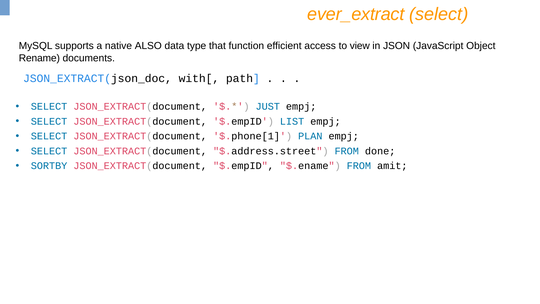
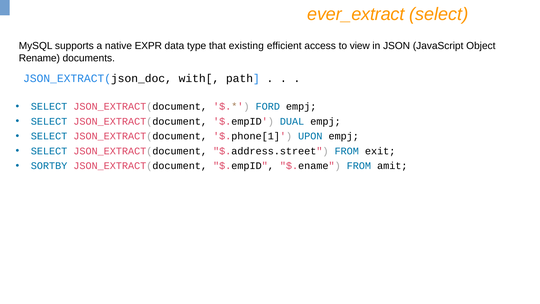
ALSO: ALSO -> EXPR (148, 46)
function: function -> existing (246, 46)
JUST: JUST -> FORD (268, 106)
LIST: LIST -> DUAL (292, 121)
PLAN: PLAN -> UPON (310, 136)
done: done -> exit (380, 151)
